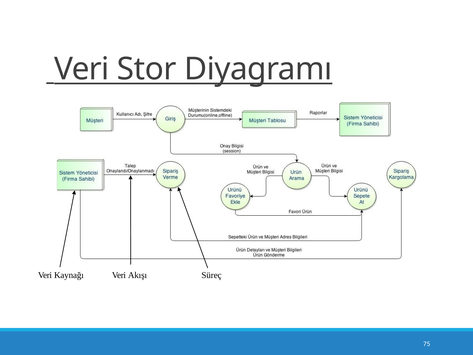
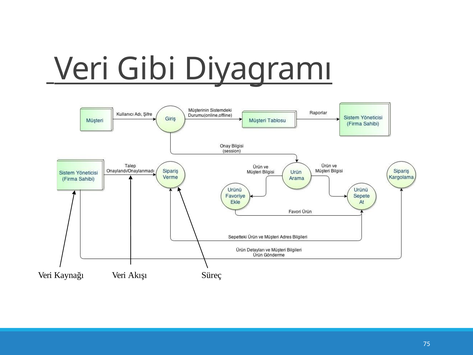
Stor: Stor -> Gibi (146, 69)
